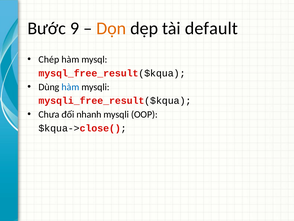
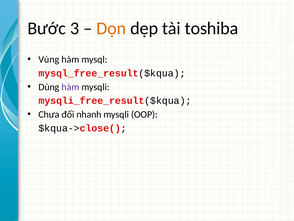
9: 9 -> 3 (75, 28)
default: default -> toshiba (212, 28)
Chép: Chép -> Vùng (49, 59)
hàm colour: blue -> purple (70, 87)
